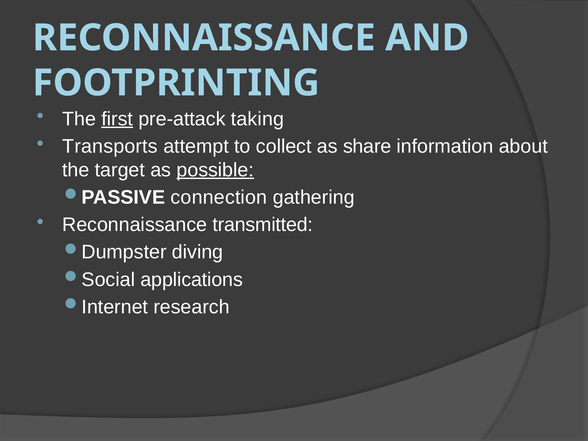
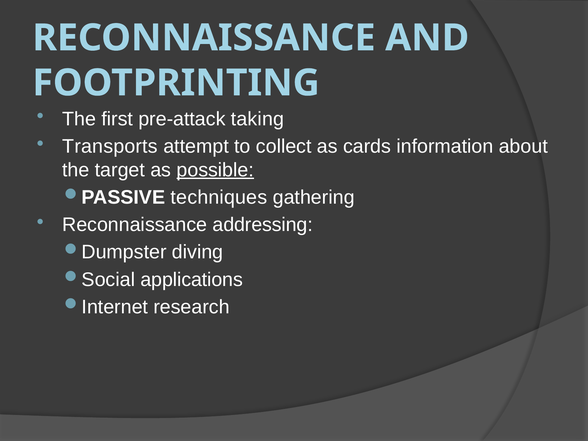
first underline: present -> none (117, 119)
share: share -> cards (367, 146)
connection: connection -> techniques (219, 197)
transmitted: transmitted -> addressing (263, 225)
